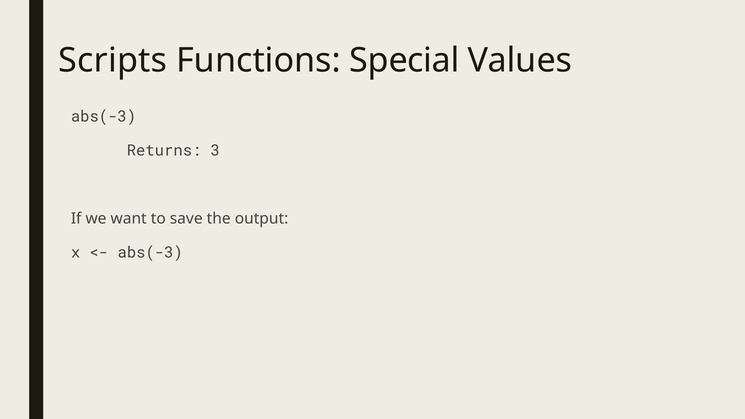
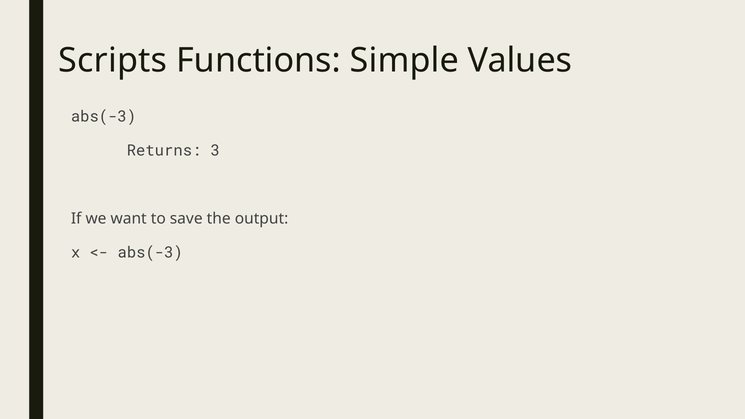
Special: Special -> Simple (404, 60)
